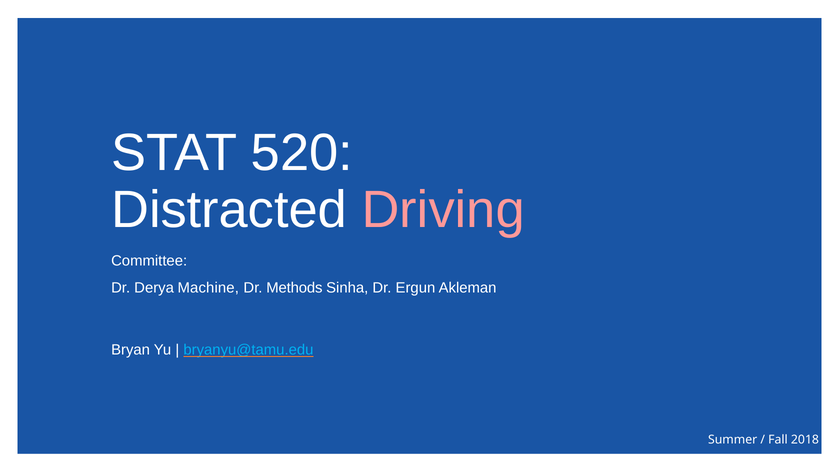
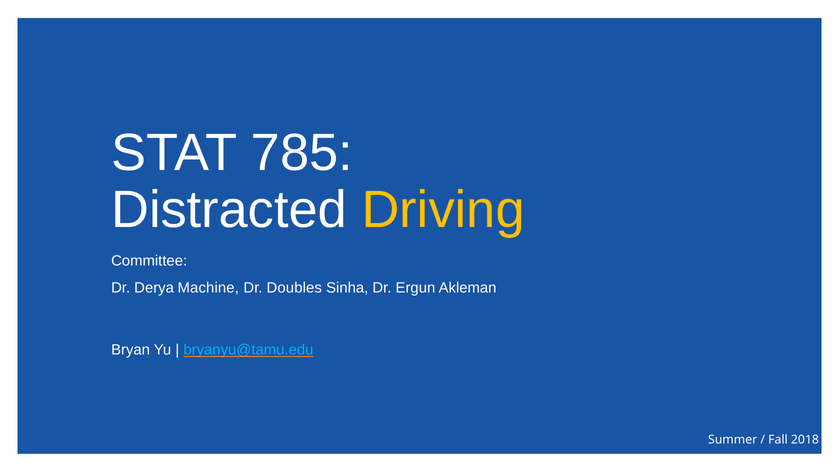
520: 520 -> 785 (302, 153)
Driving colour: pink -> yellow (443, 210)
Methods: Methods -> Doubles (294, 288)
